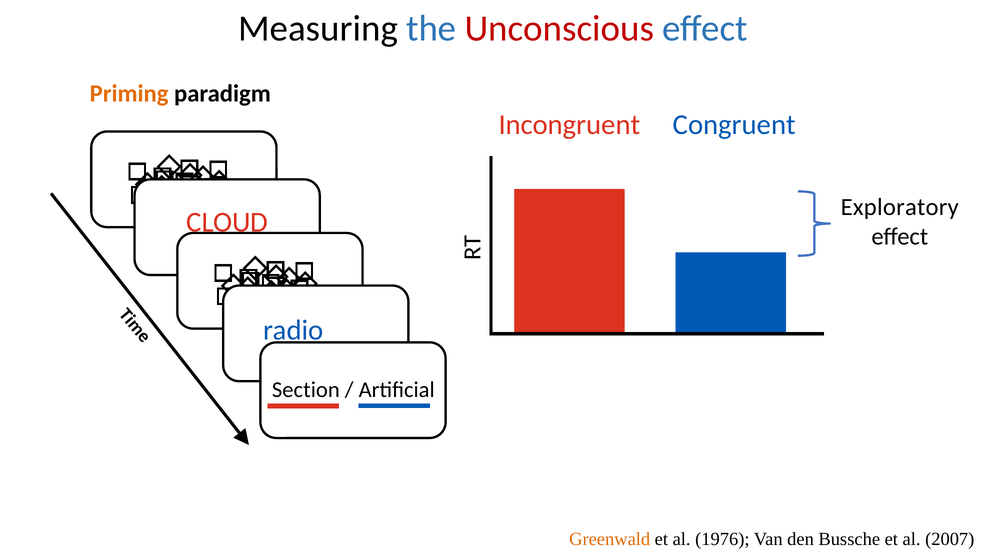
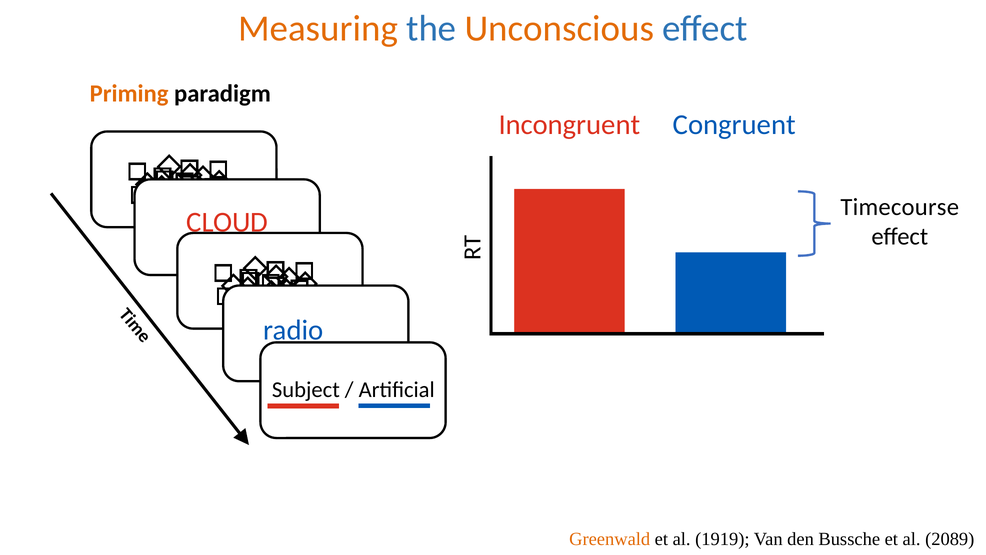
Measuring colour: black -> orange (318, 28)
Unconscious colour: red -> orange (559, 28)
Exploratory: Exploratory -> Timecourse (900, 207)
Section: Section -> Subject (306, 390)
1976: 1976 -> 1919 (722, 539)
2007: 2007 -> 2089 (950, 539)
